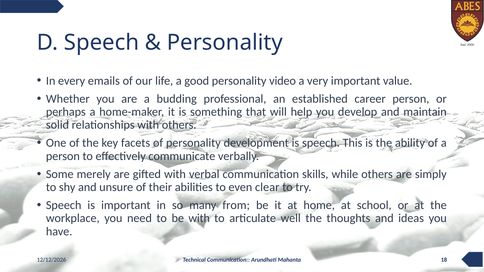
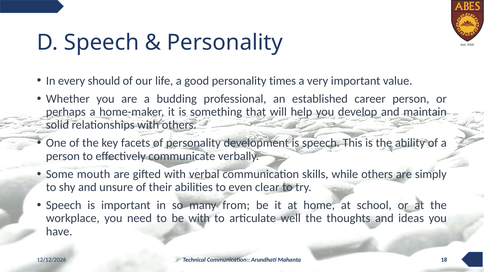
emails: emails -> should (104, 81)
video: video -> times (283, 81)
merely: merely -> mouth (94, 174)
